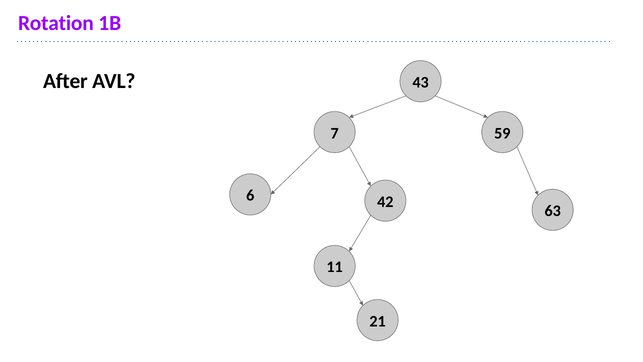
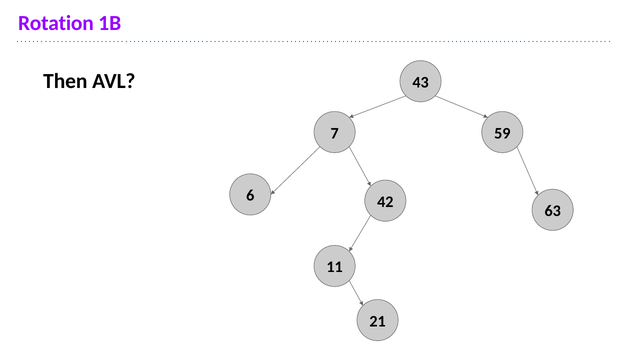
After: After -> Then (65, 81)
